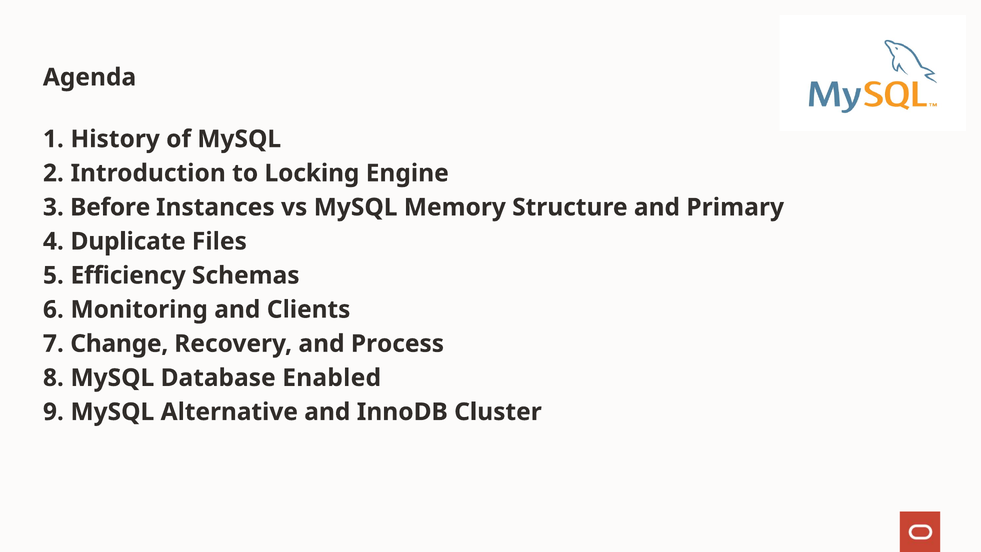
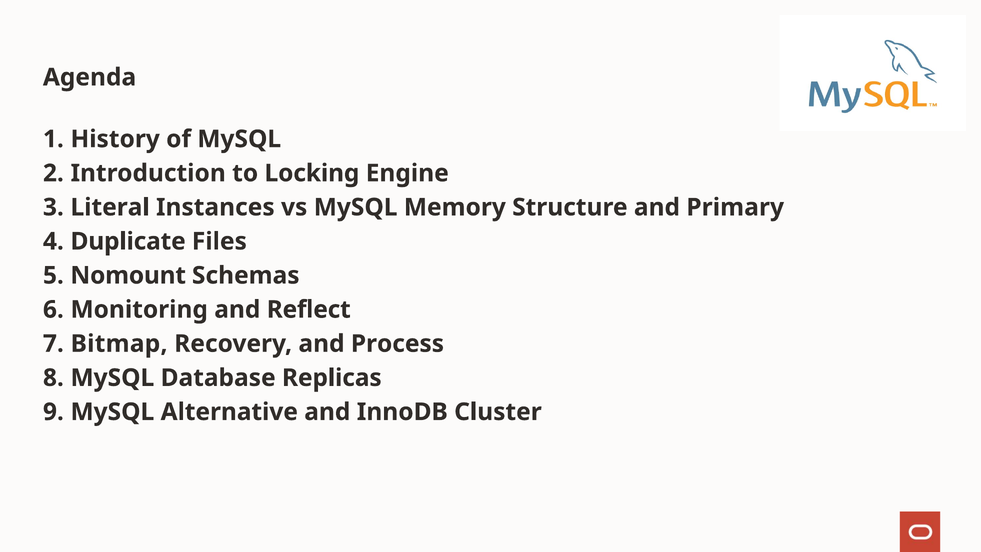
Before: Before -> Literal (110, 207)
Efficiency: Efficiency -> Nomount (128, 275)
Clients: Clients -> Reflect (309, 310)
Change: Change -> Bitmap (119, 344)
Enabled: Enabled -> Replicas (332, 378)
